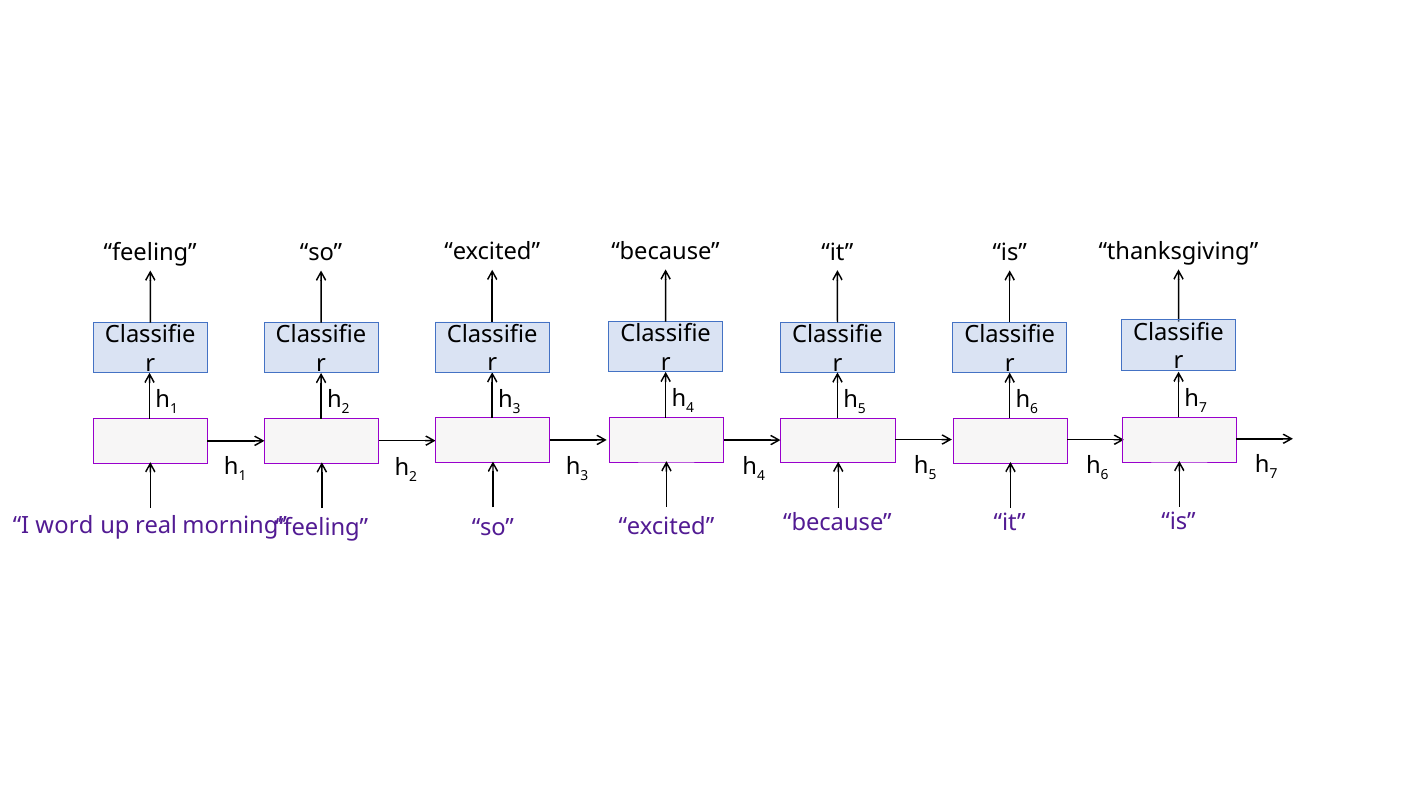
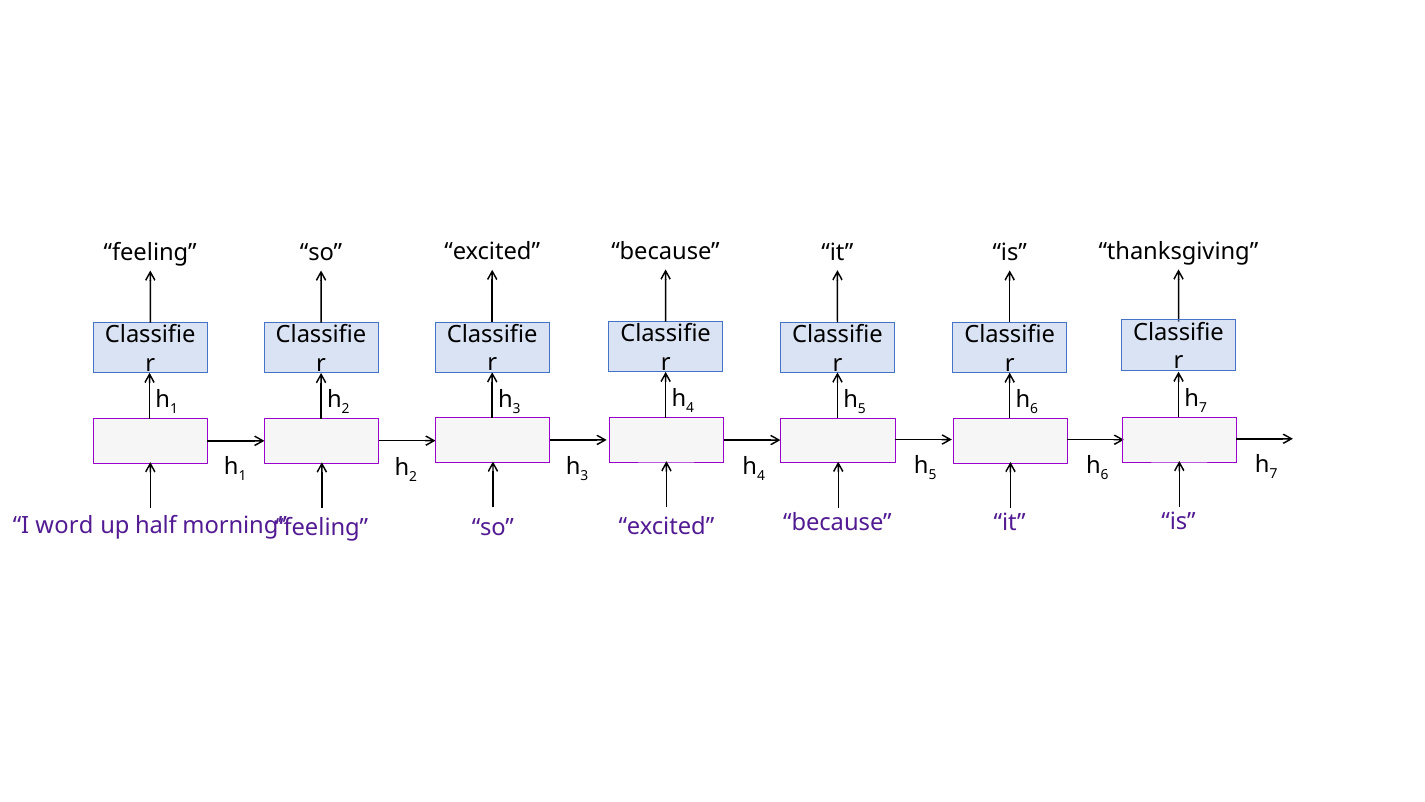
real: real -> half (156, 525)
